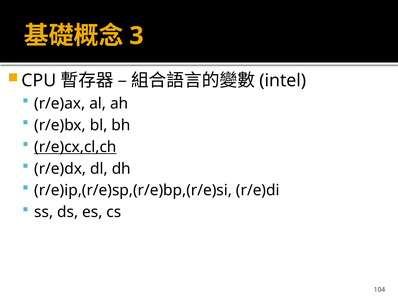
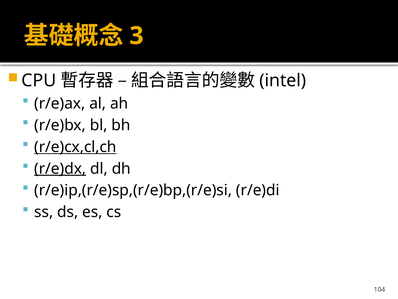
r/e)dx underline: none -> present (60, 168)
